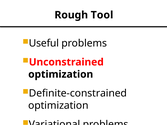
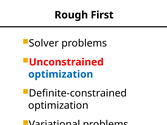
Tool: Tool -> First (102, 15)
Useful: Useful -> Solver (44, 43)
optimization colour: black -> blue (61, 74)
